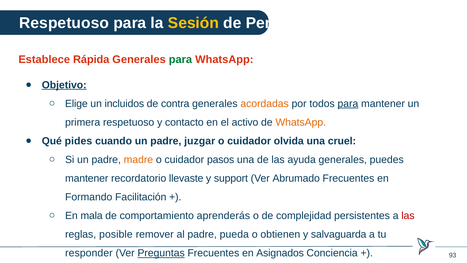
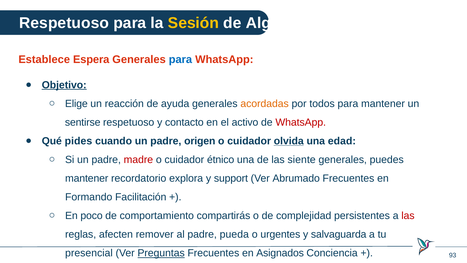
Pero: Pero -> Algo (263, 23)
Rápida: Rápida -> Espera (91, 59)
para colour: green -> blue (180, 59)
incluidos: incluidos -> reacción (124, 104)
contra: contra -> ayuda (175, 104)
para underline: present -> none (348, 104)
primera: primera -> sentirse (83, 122)
WhatsApp colour: orange -> red (301, 122)
juzgar: juzgar -> origen (200, 141)
olvida underline: none -> present (289, 141)
cruel: cruel -> edad (342, 141)
madre colour: orange -> red (138, 160)
pasos: pasos -> étnico (221, 160)
ayuda: ayuda -> siente (302, 160)
llevaste: llevaste -> explora (186, 178)
mala: mala -> poco (92, 215)
aprenderás: aprenderás -> compartirás (223, 215)
posible: posible -> afecten (116, 234)
obtienen: obtienen -> urgentes (280, 234)
responder: responder -> presencial (89, 253)
